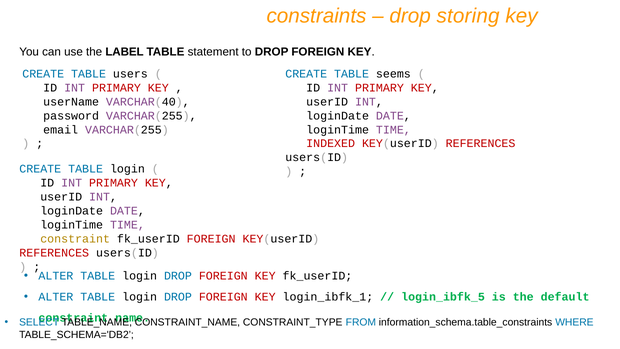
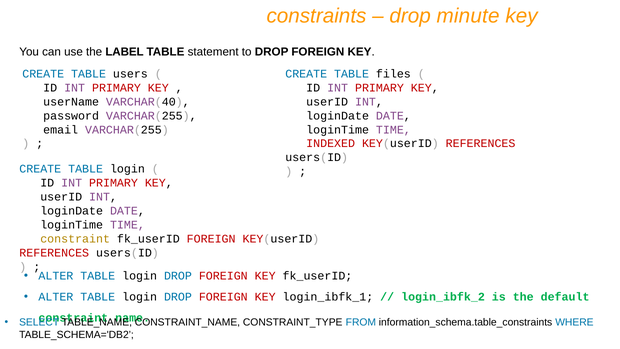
storing: storing -> minute (468, 16)
seems: seems -> files (393, 74)
login_ibfk_5: login_ibfk_5 -> login_ibfk_2 (443, 297)
